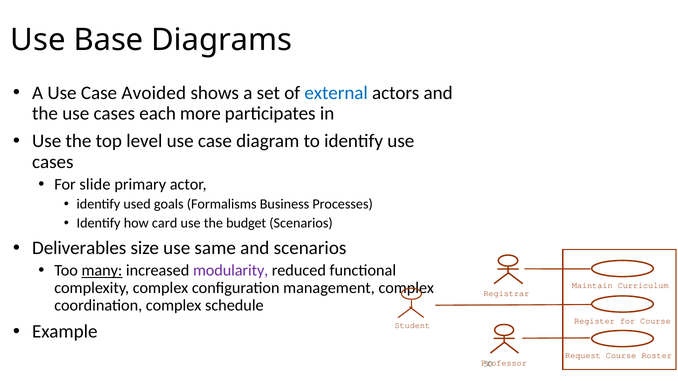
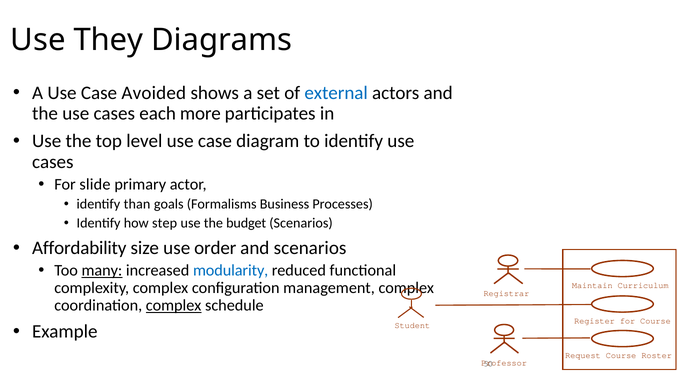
Base: Base -> They (108, 40)
used: used -> than (137, 204)
card: card -> step (165, 223)
Deliverables: Deliverables -> Affordability (79, 248)
same: same -> order (215, 248)
modularity colour: purple -> blue (231, 271)
complex underline: none -> present (174, 306)
